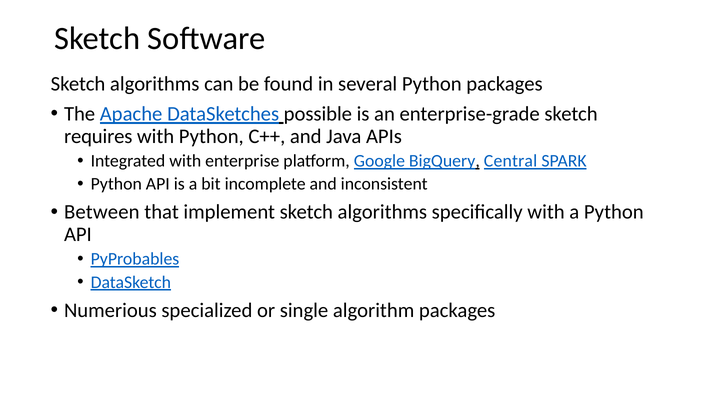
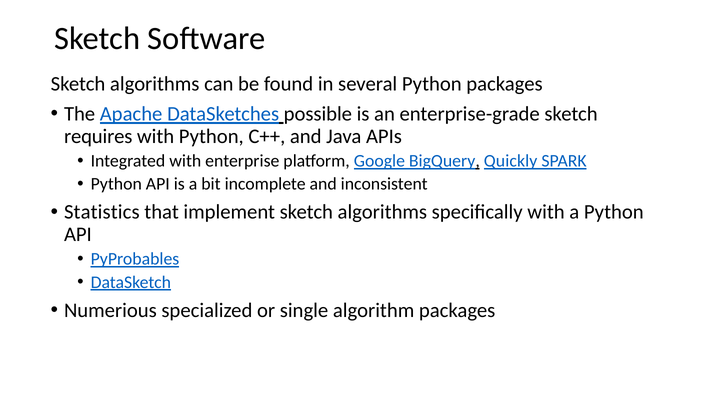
Central: Central -> Quickly (511, 161)
Between: Between -> Statistics (102, 212)
